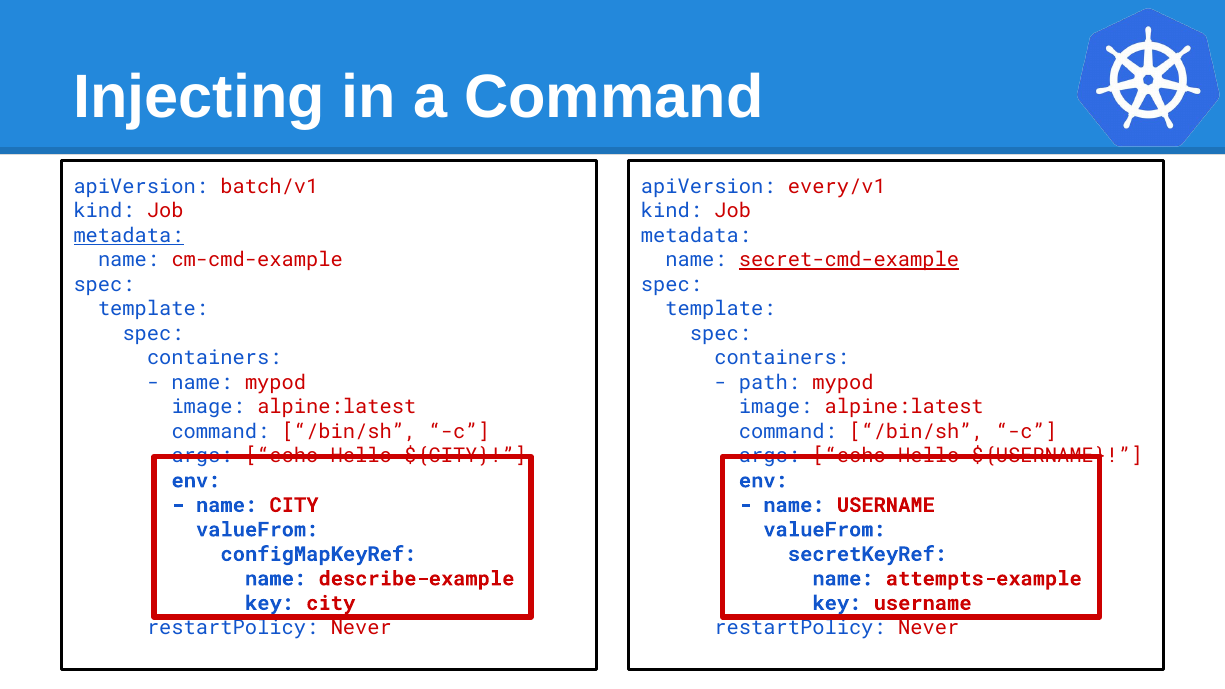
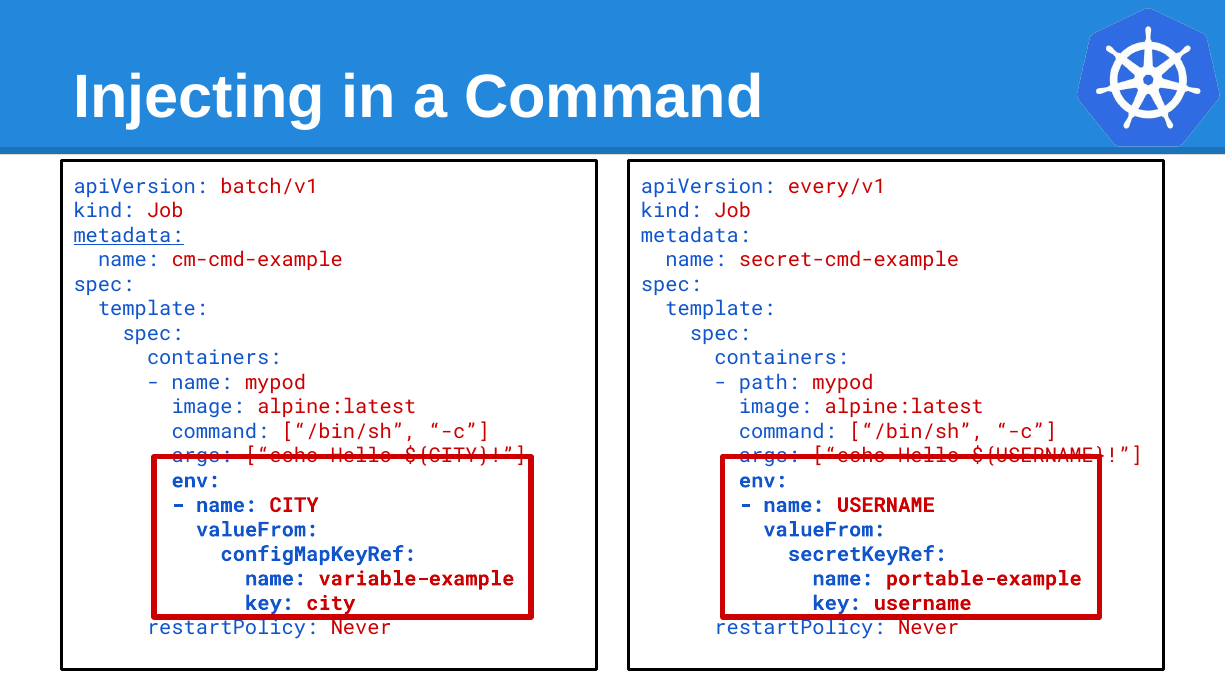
secret-cmd-example underline: present -> none (849, 260)
describe-example: describe-example -> variable-example (416, 579)
attempts-example: attempts-example -> portable-example (984, 579)
